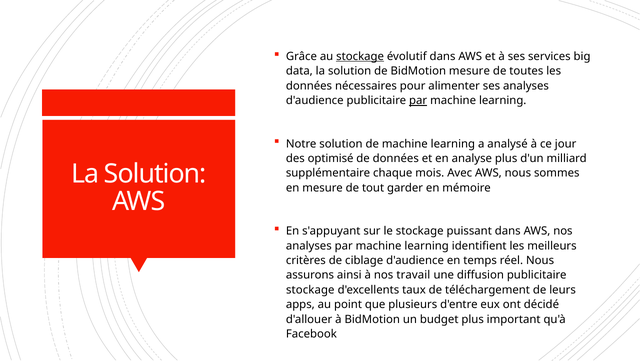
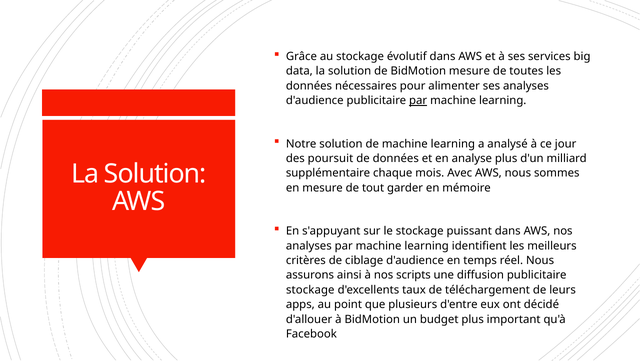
stockage underline: present -> none (360, 56)
optimisé: optimisé -> poursuit (330, 158)
travail: travail -> scripts (413, 275)
